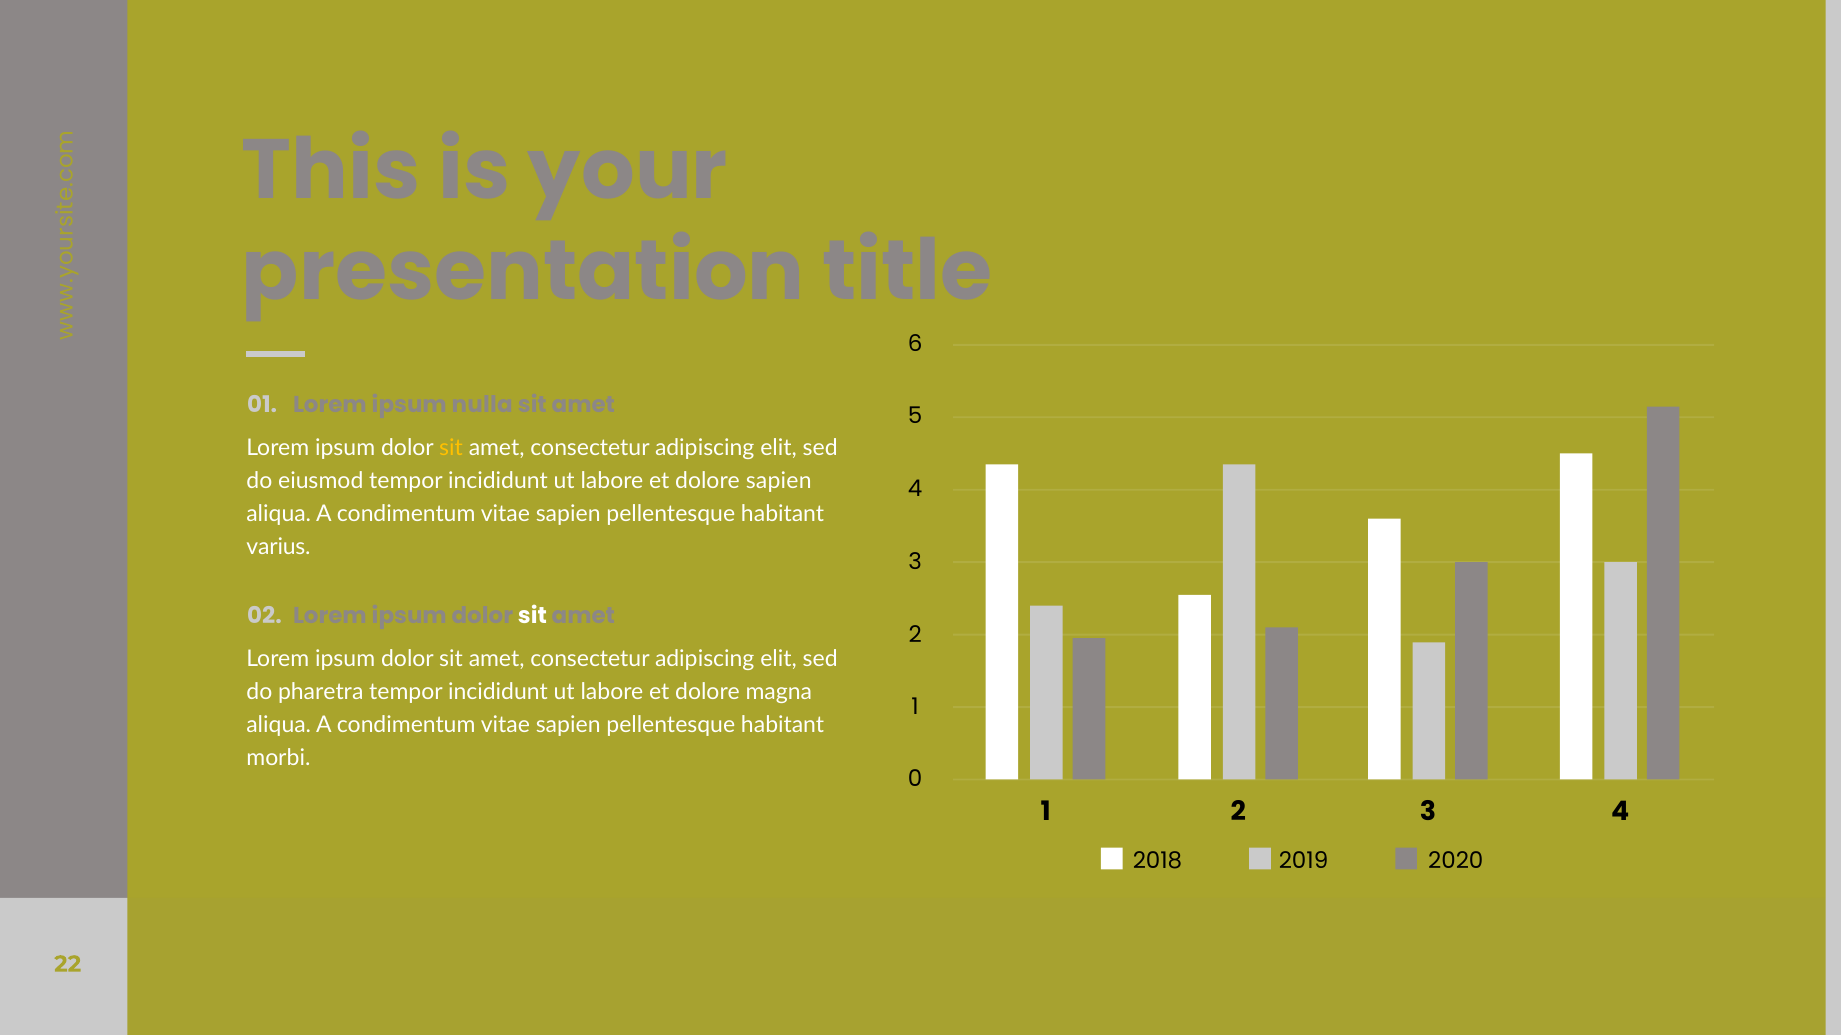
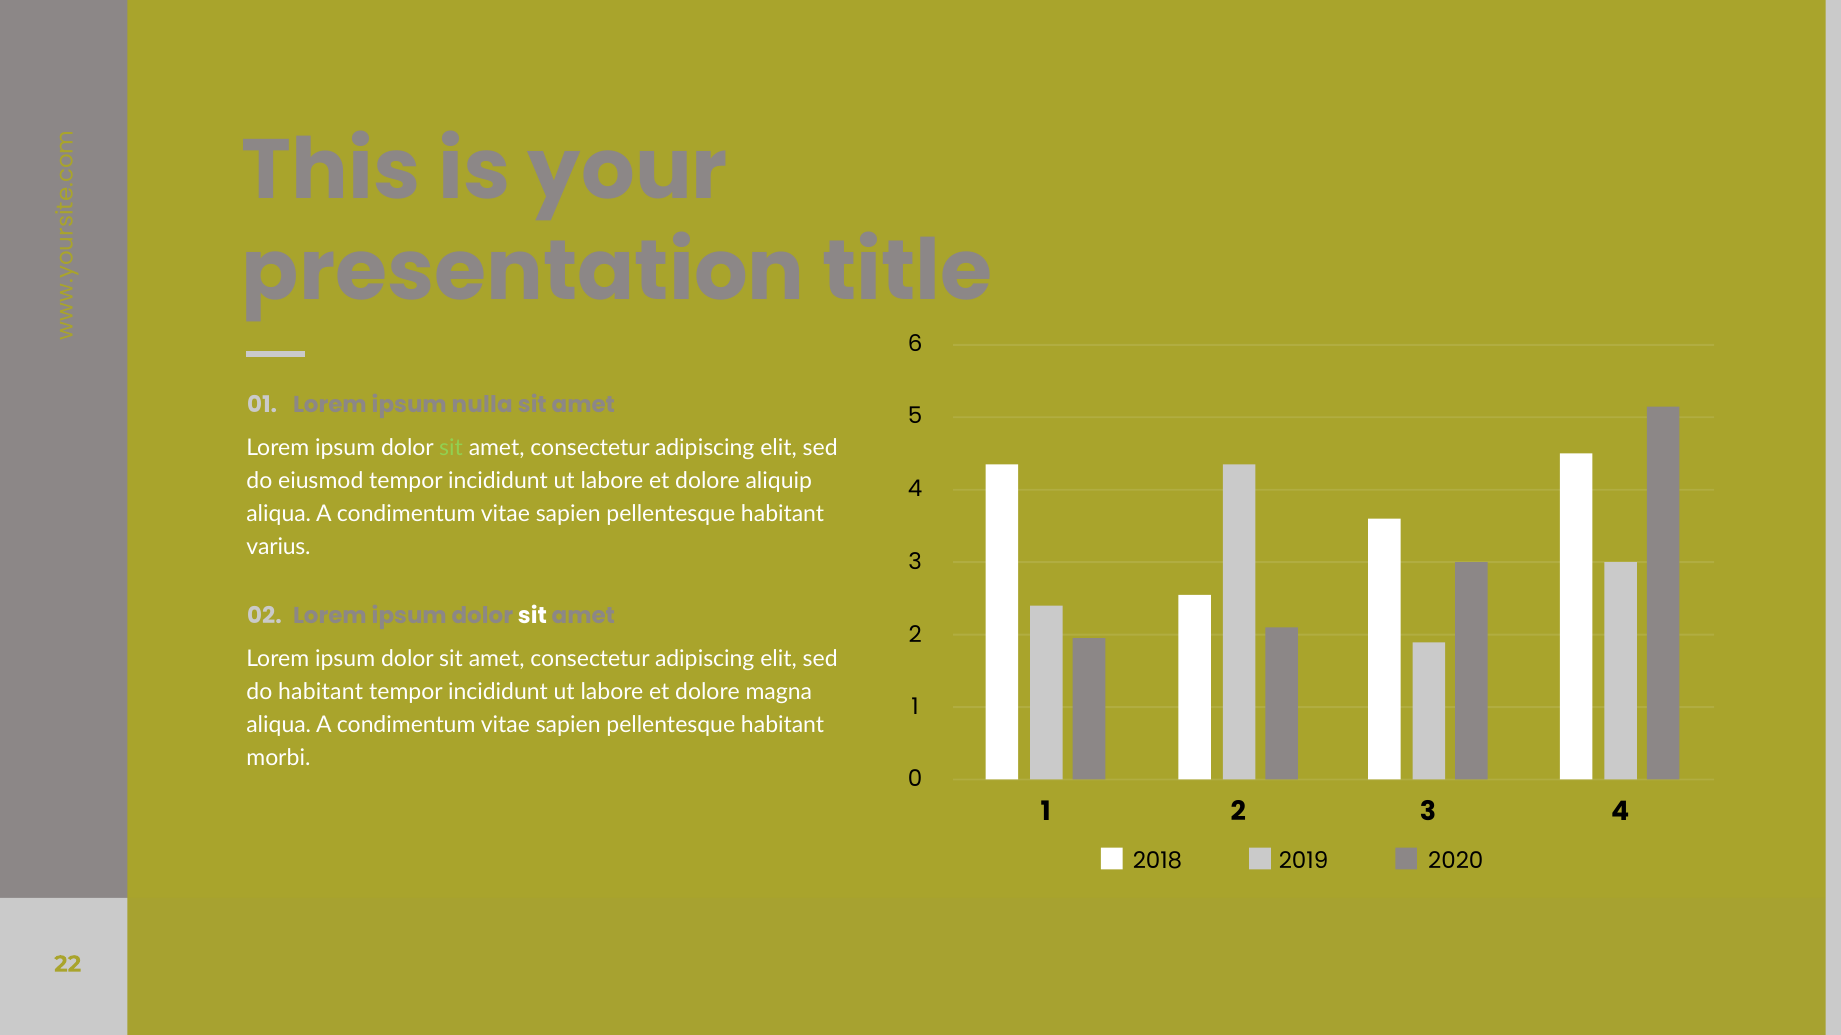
sit colour: yellow -> light green (451, 448)
dolore sapien: sapien -> aliquip (779, 481)
do pharetra: pharetra -> habitant (321, 692)
